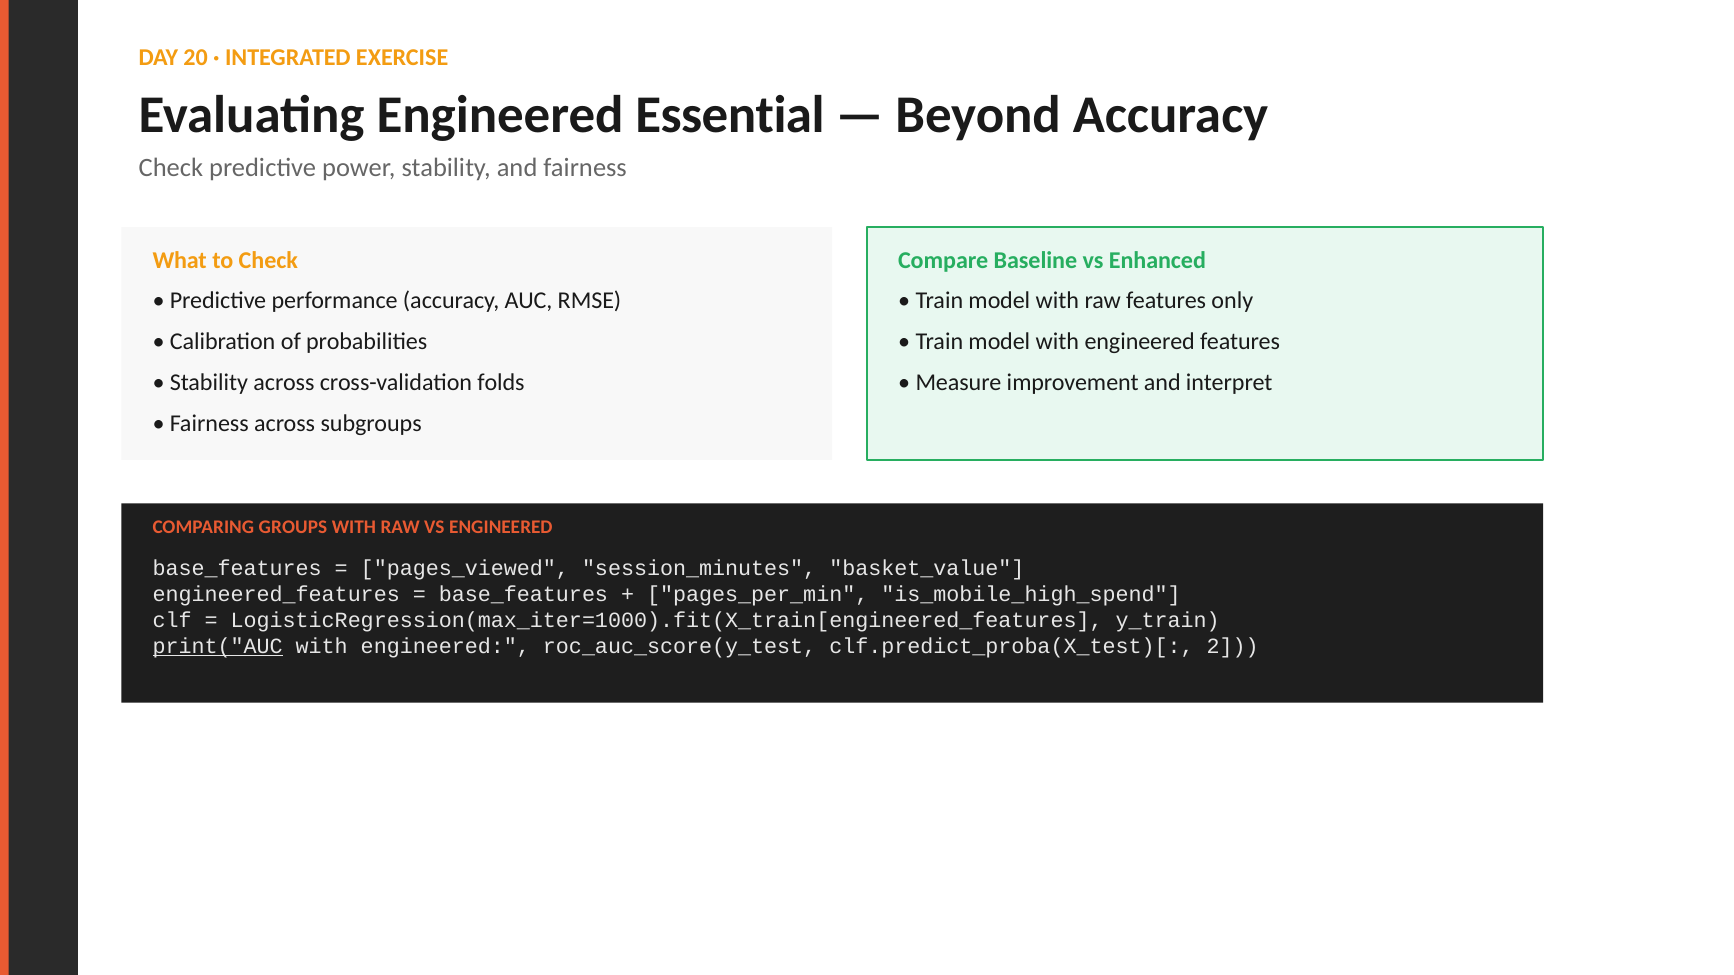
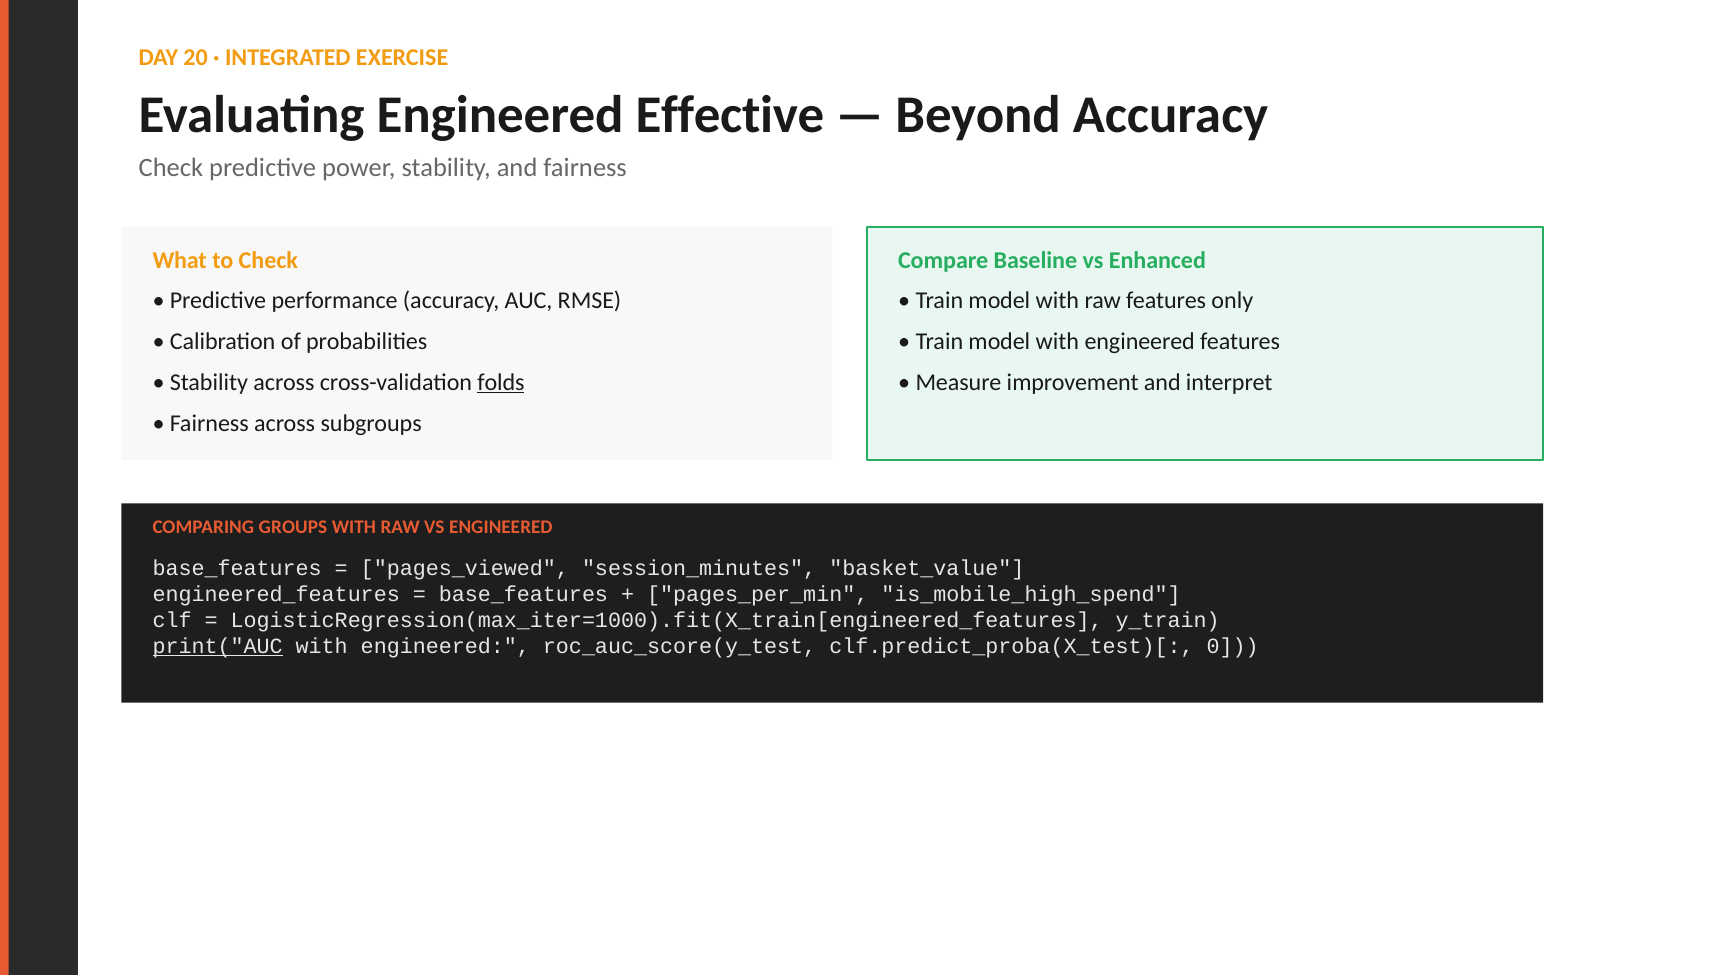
Essential: Essential -> Effective (730, 115)
folds underline: none -> present (501, 383)
2: 2 -> 0 (1233, 647)
